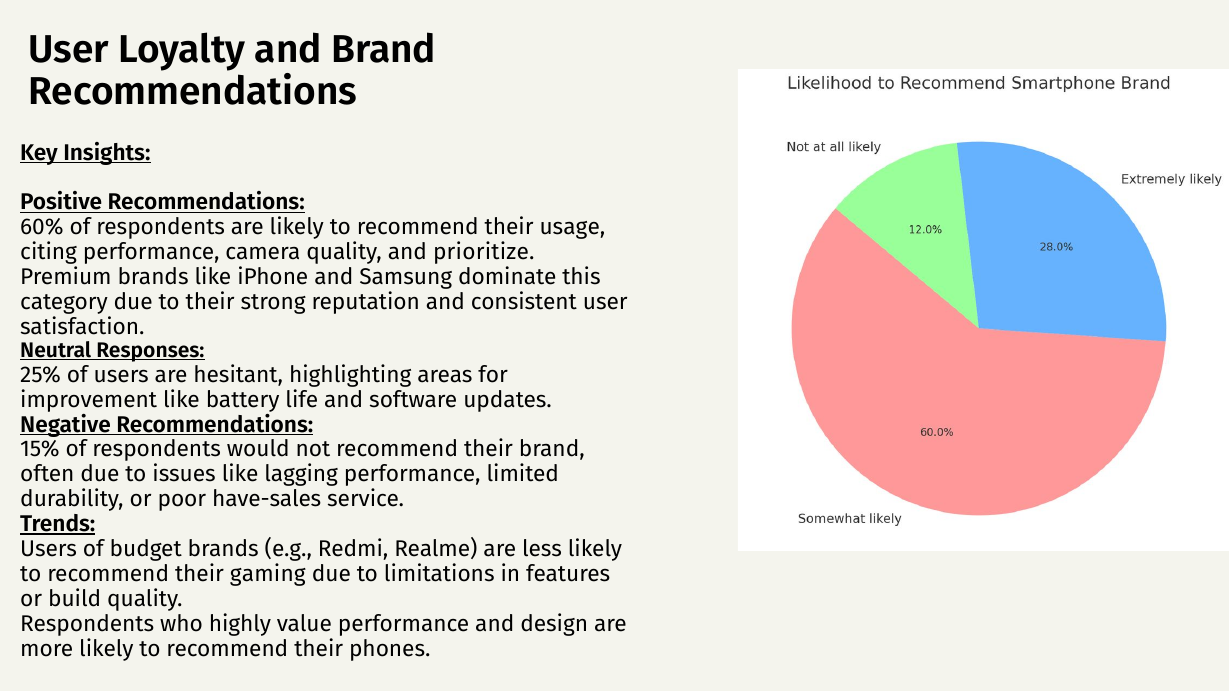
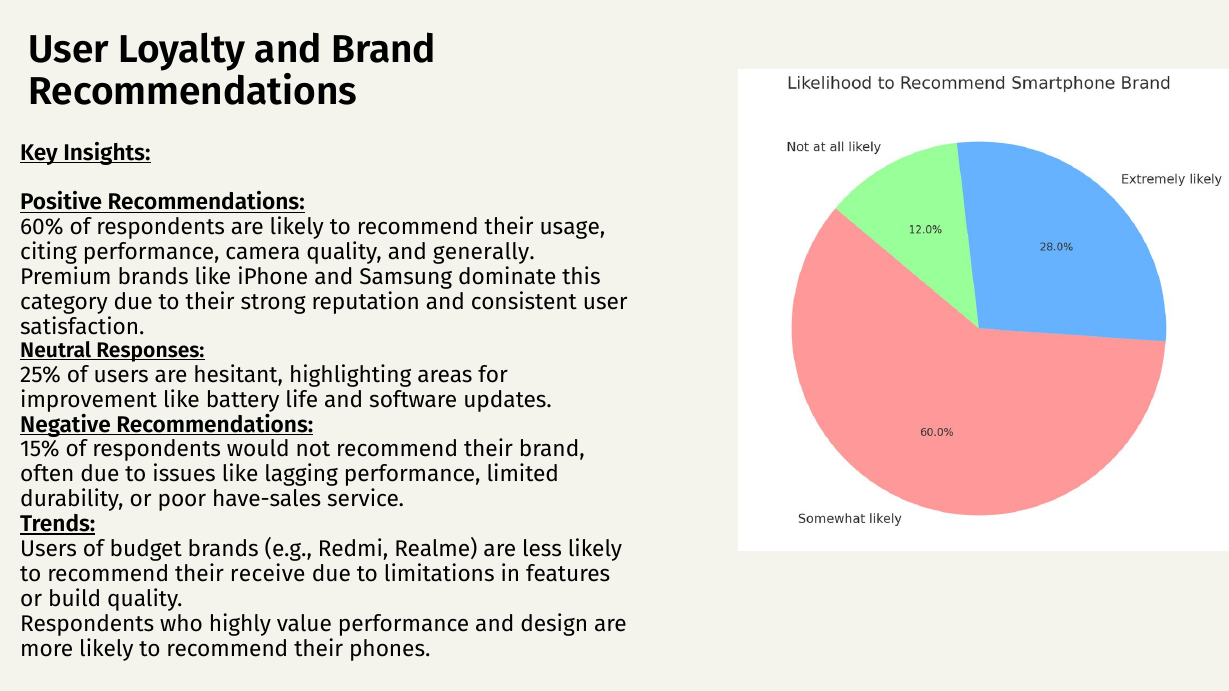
prioritize: prioritize -> generally (484, 252)
gaming: gaming -> receive (268, 574)
